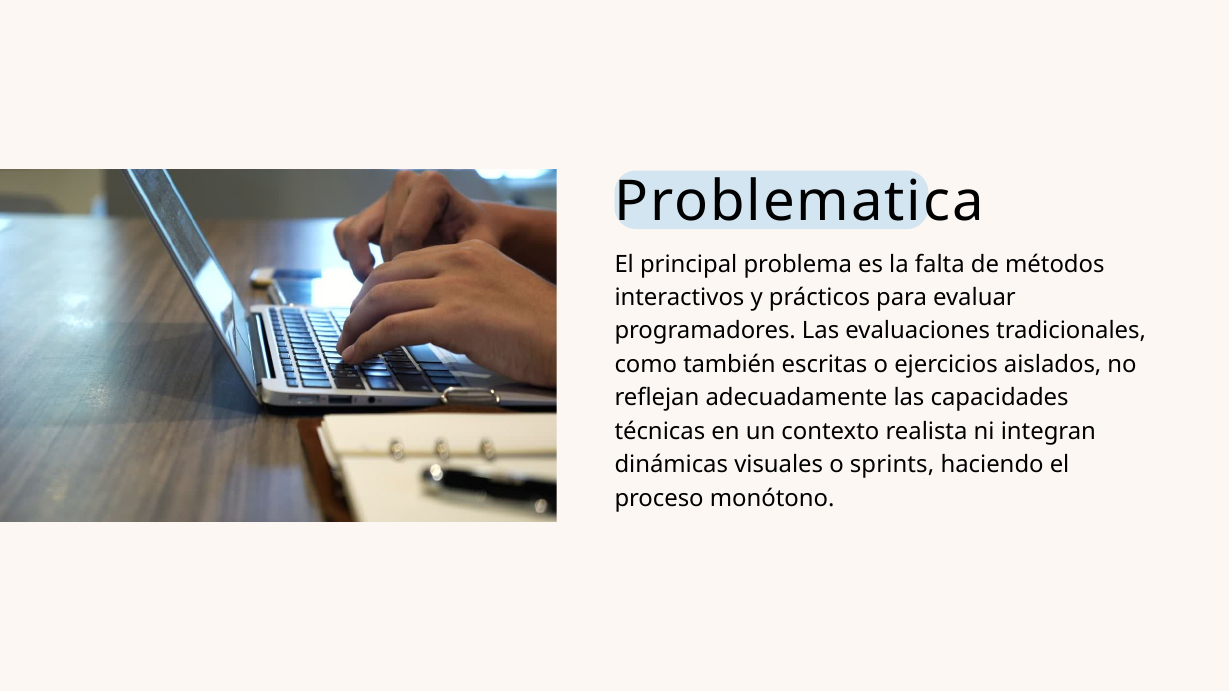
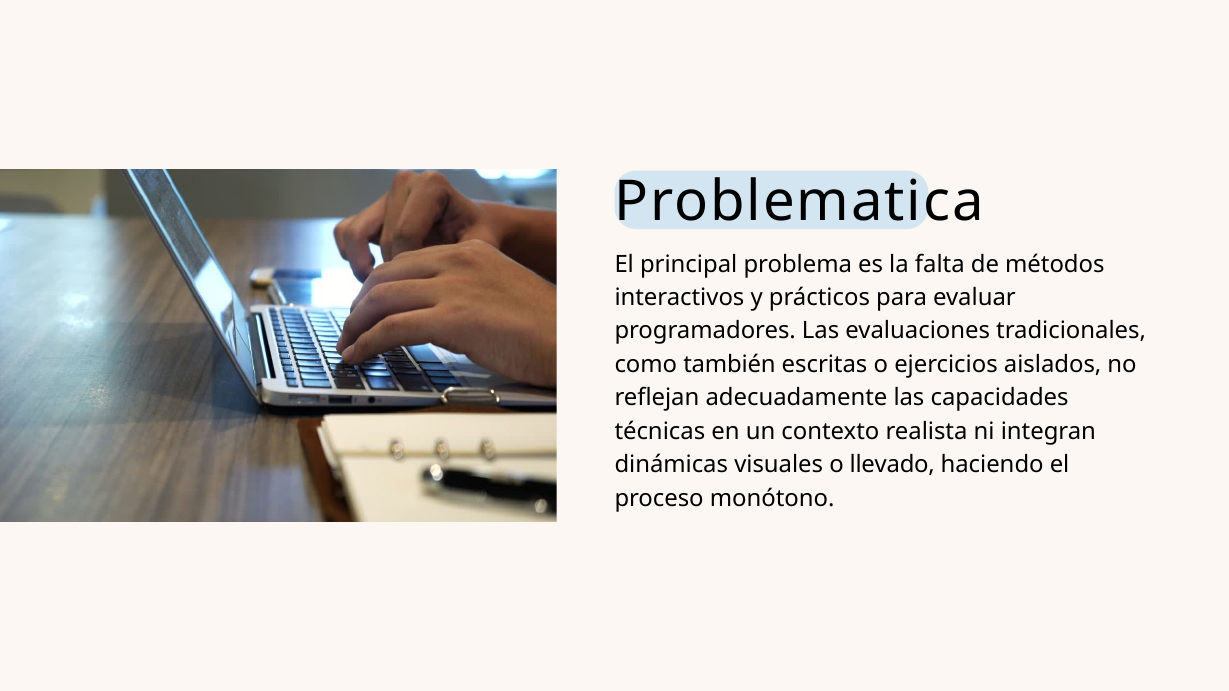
sprints: sprints -> llevado (892, 465)
